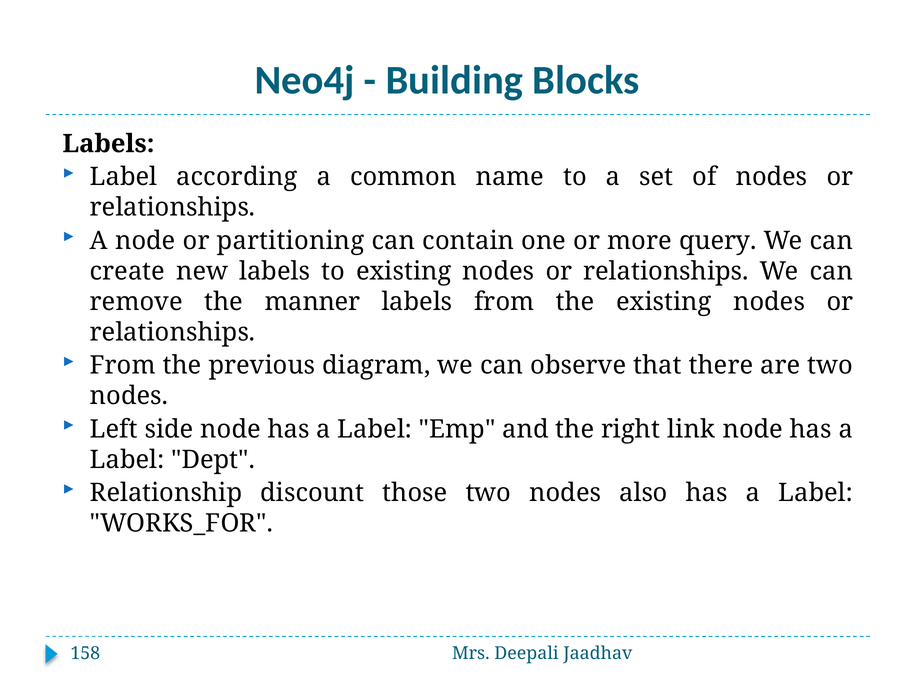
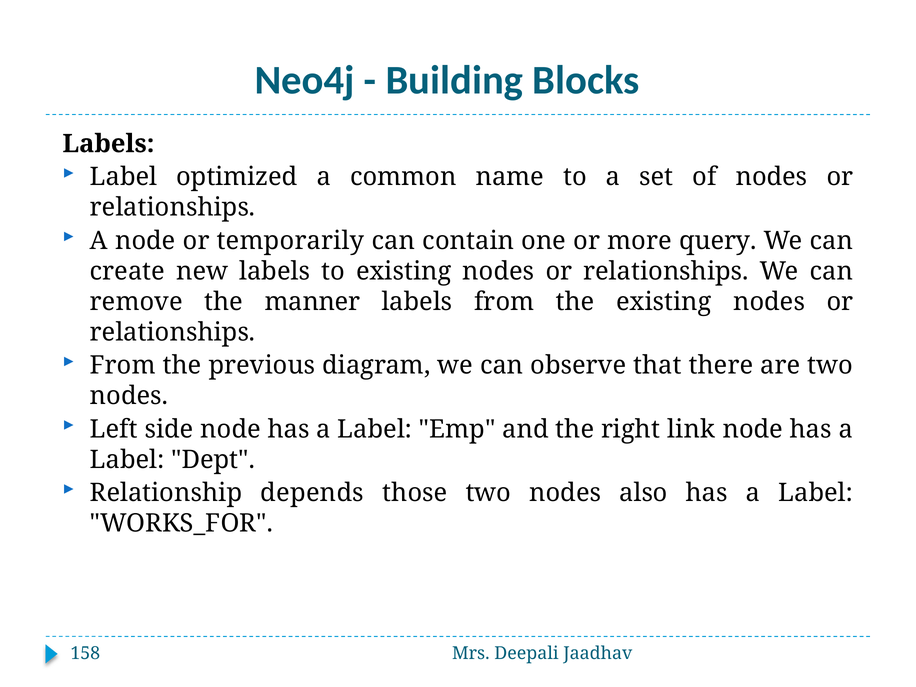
according: according -> optimized (237, 177)
partitioning: partitioning -> temporarily (291, 241)
discount: discount -> depends (312, 493)
